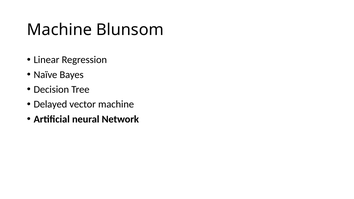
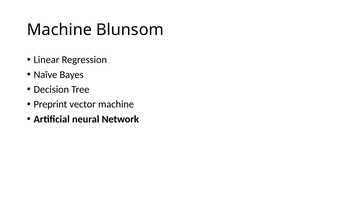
Delayed: Delayed -> Preprint (50, 104)
